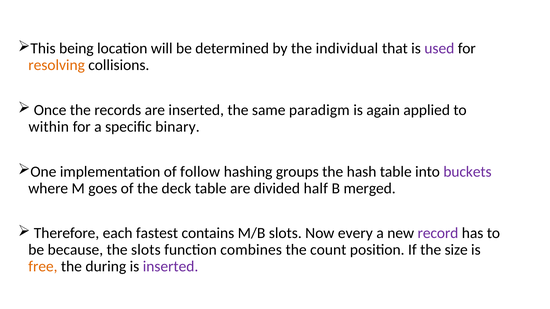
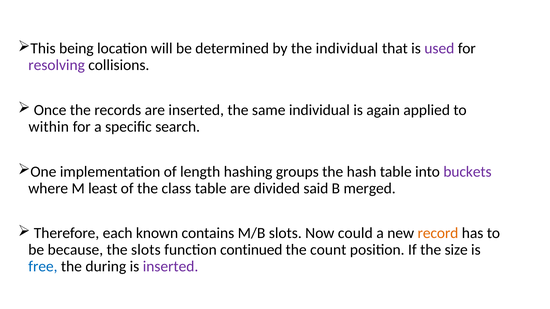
resolving colour: orange -> purple (57, 65)
same paradigm: paradigm -> individual (319, 110)
binary: binary -> search (178, 127)
follow: follow -> length (200, 172)
goes: goes -> least (103, 189)
deck: deck -> class (176, 189)
half: half -> said (316, 189)
fastest: fastest -> known (157, 233)
every: every -> could (355, 233)
record colour: purple -> orange (438, 233)
combines: combines -> continued (251, 250)
free colour: orange -> blue (43, 267)
